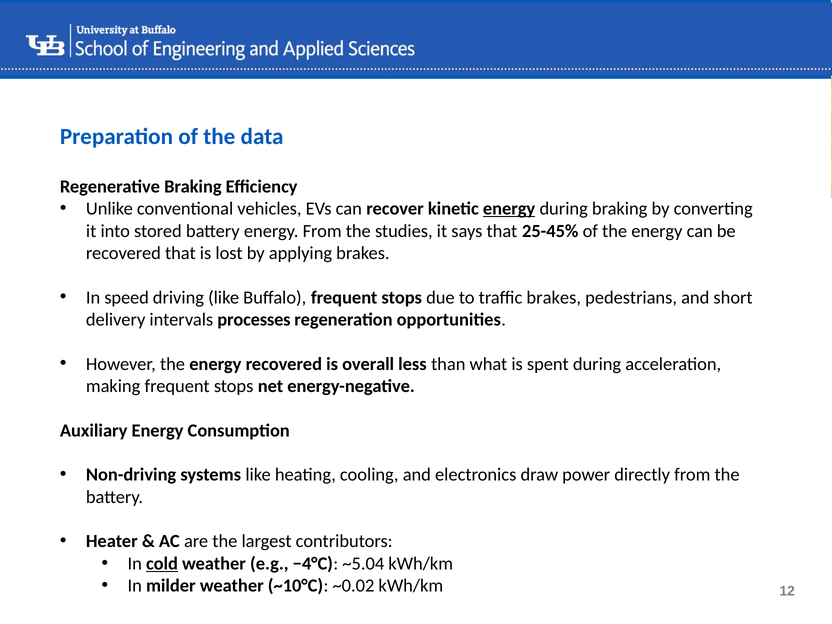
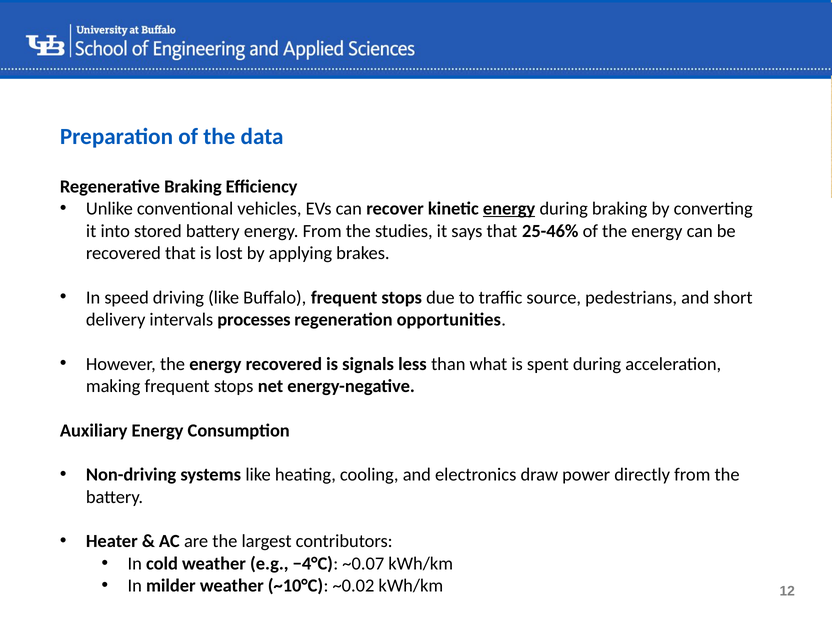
25-45%: 25-45% -> 25-46% (550, 231)
traffic brakes: brakes -> source (554, 297)
overall: overall -> signals (368, 364)
cold underline: present -> none (162, 564)
~5.04: ~5.04 -> ~0.07 (363, 564)
